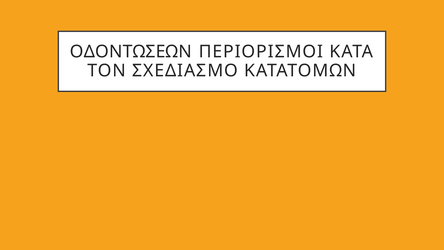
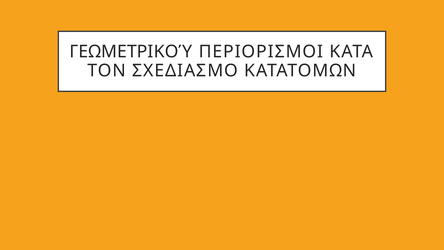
ΟΔΟΝΤΩΣΕΩΝ: ΟΔΟΝΤΩΣΕΩΝ -> ΓΕΩΜΕΤΡΙΚΟΎ (131, 52)
